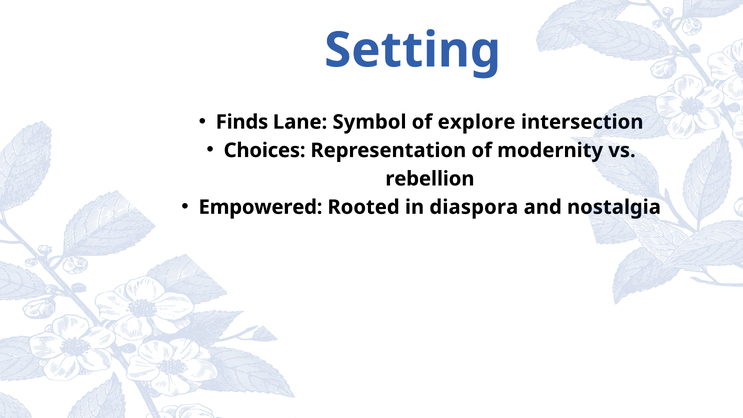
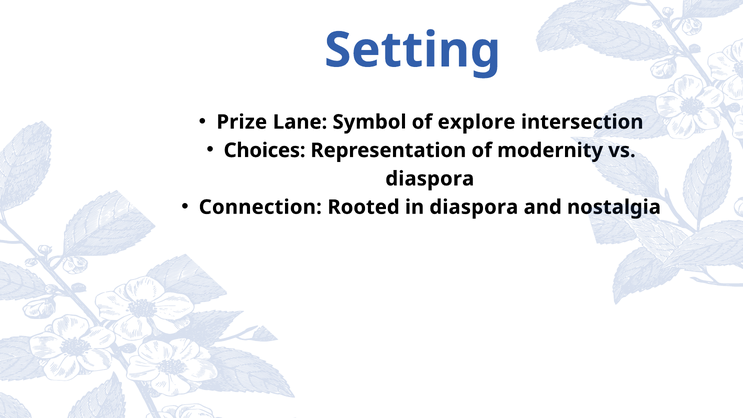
Finds: Finds -> Prize (242, 122)
rebellion: rebellion -> diaspora (430, 179)
Empowered: Empowered -> Connection (260, 207)
